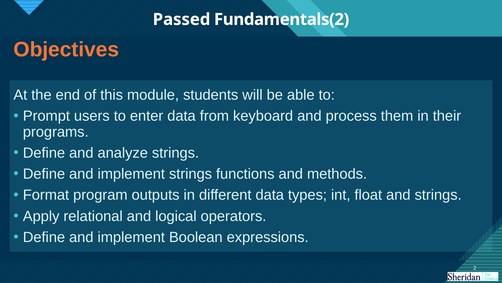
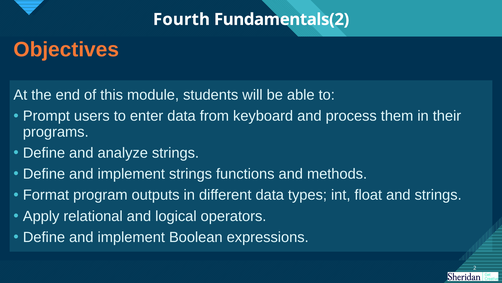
Passed: Passed -> Fourth (181, 19)
